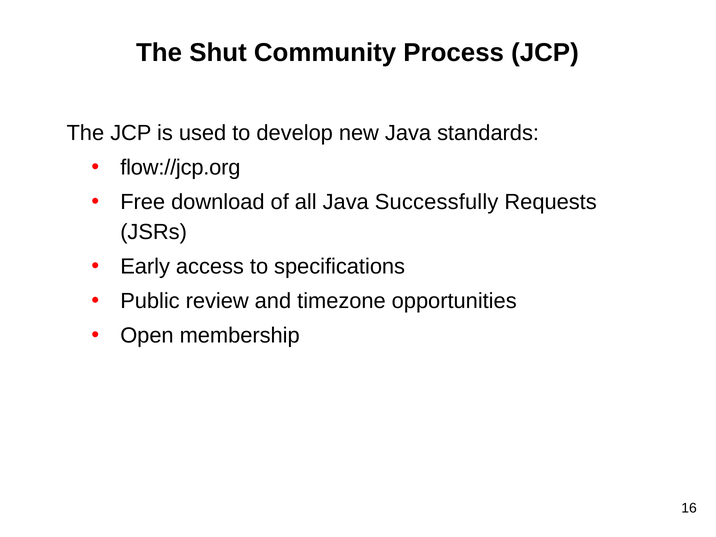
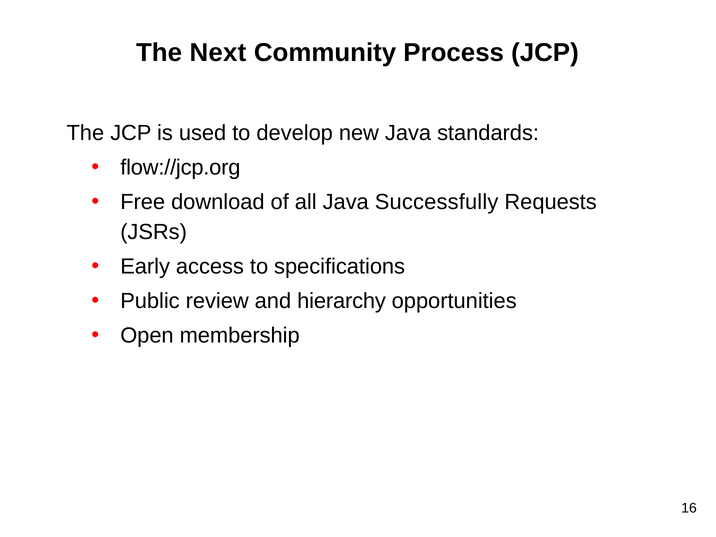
Shut: Shut -> Next (218, 53)
timezone: timezone -> hierarchy (342, 301)
